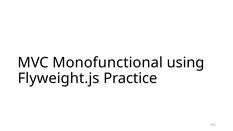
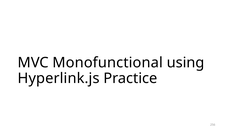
Flyweight.js: Flyweight.js -> Hyperlink.js (59, 78)
